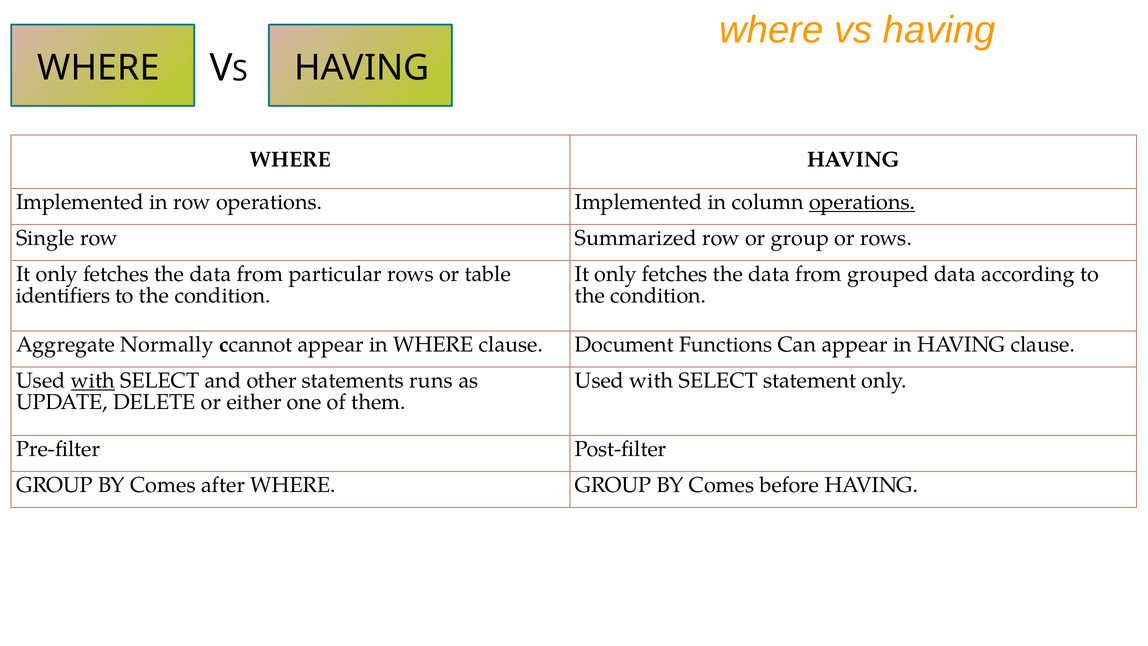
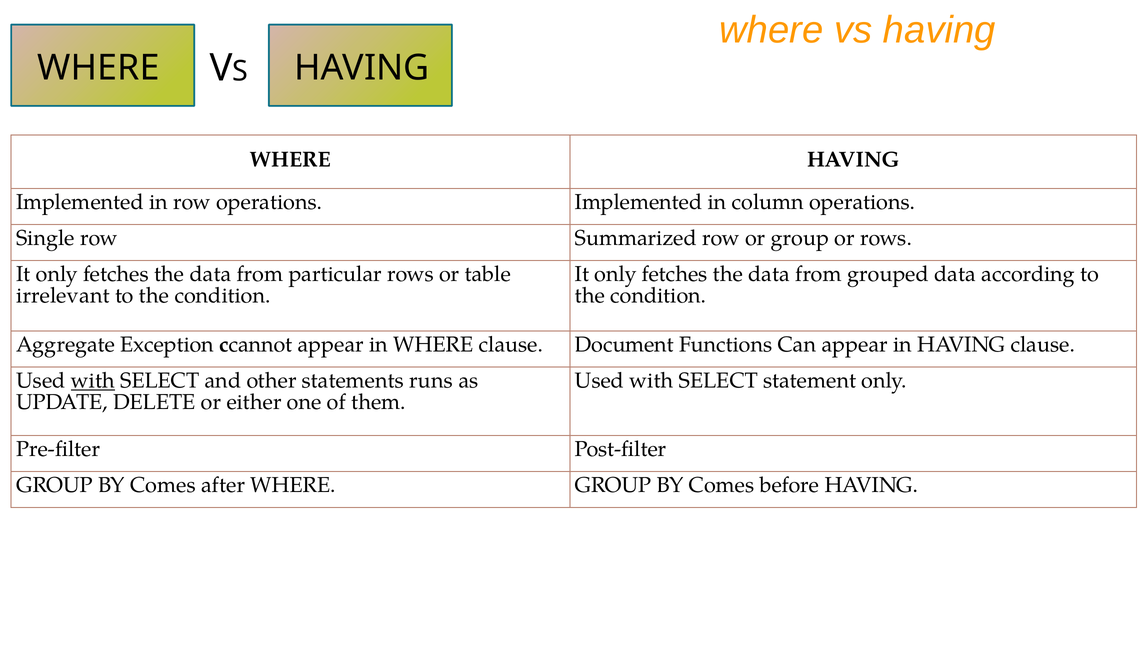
operations underline: present -> none (862, 202)
identifiers: identifiers -> irrelevant (63, 296)
Normally: Normally -> Exception (167, 345)
